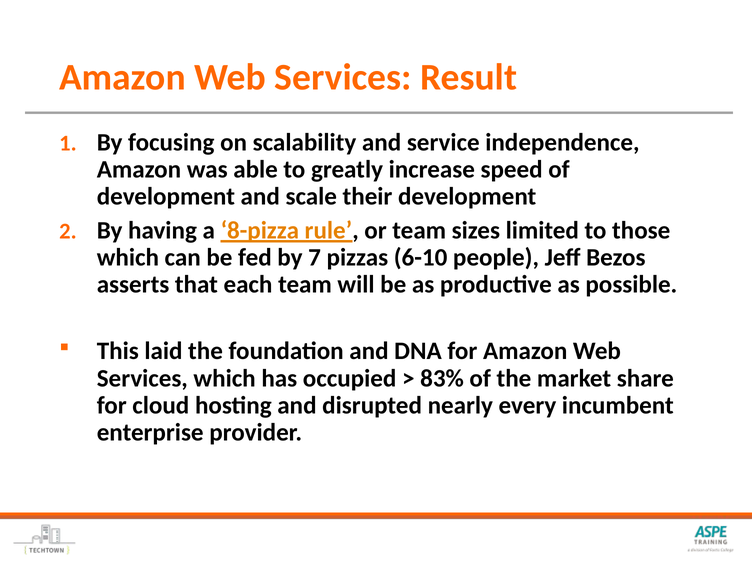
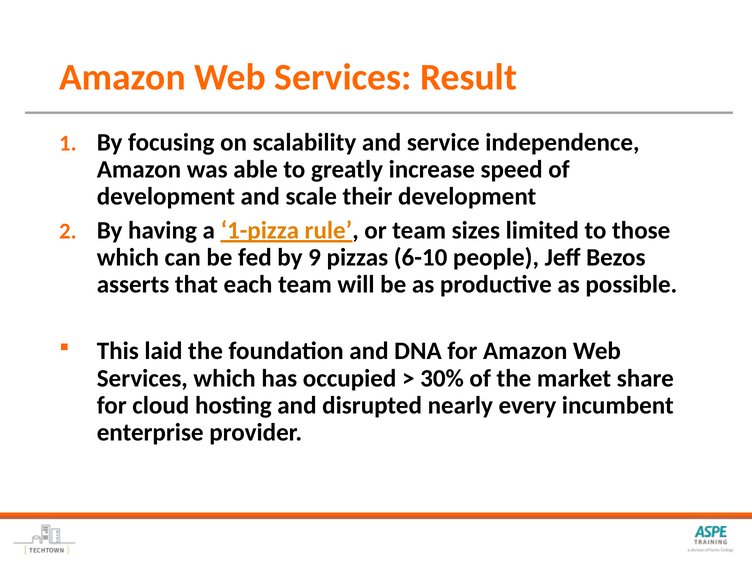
8-pizza: 8-pizza -> 1-pizza (260, 230)
7: 7 -> 9 (315, 257)
83%: 83% -> 30% (442, 378)
